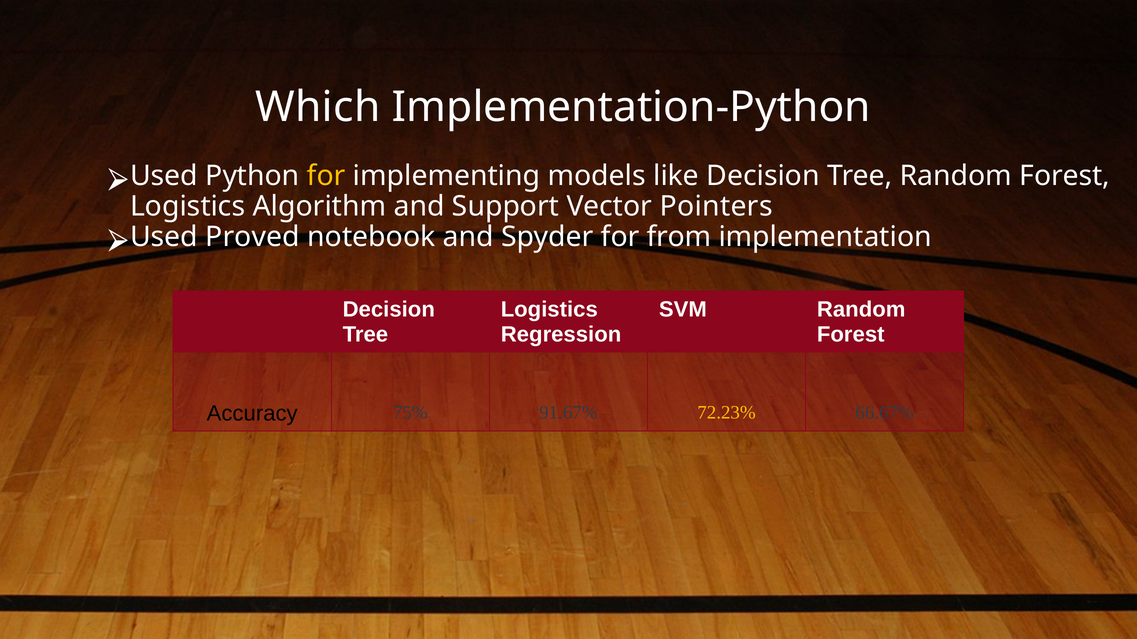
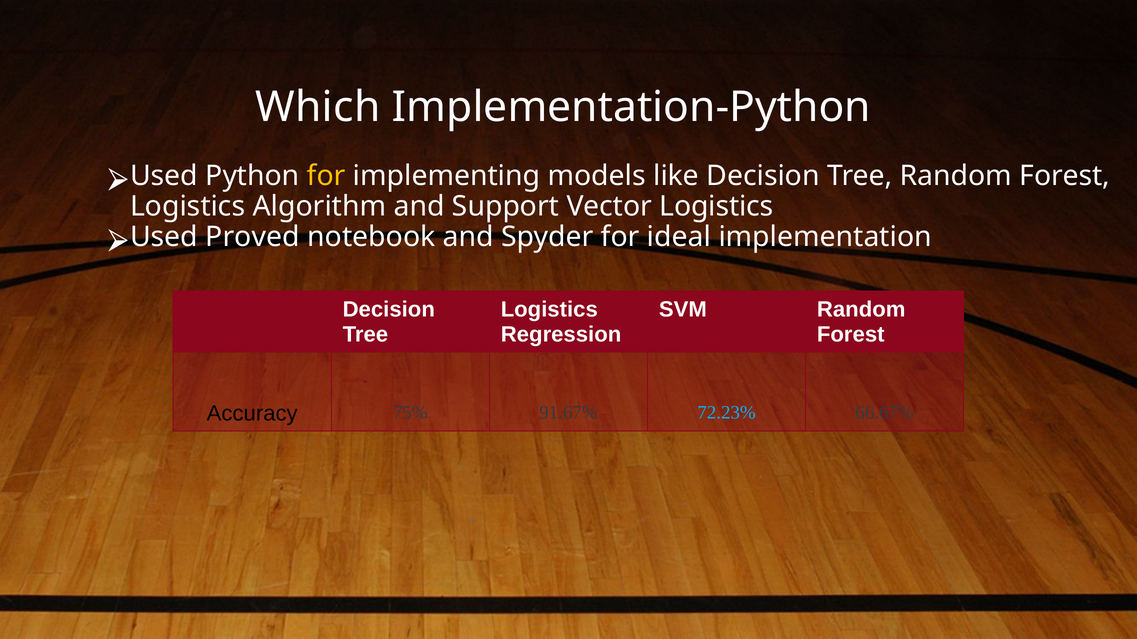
Vector Pointers: Pointers -> Logistics (716, 207)
from: from -> ideal (679, 237)
72.23% colour: yellow -> light blue (727, 413)
